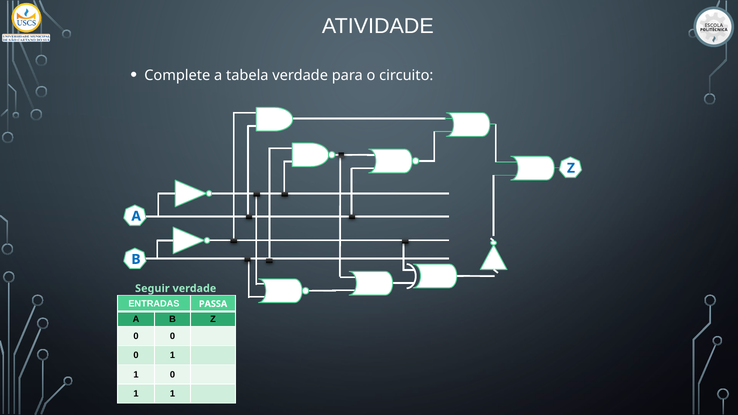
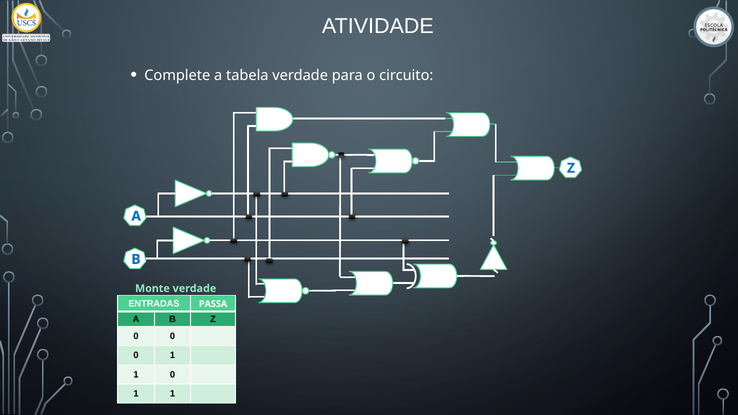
Seguir: Seguir -> Monte (152, 289)
